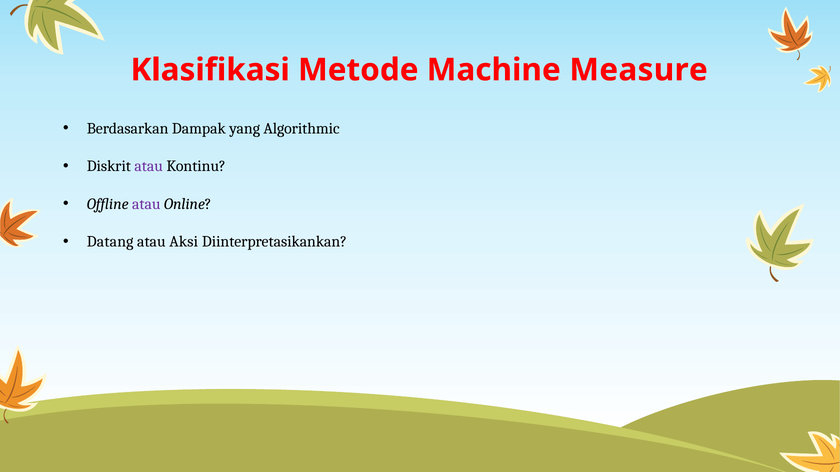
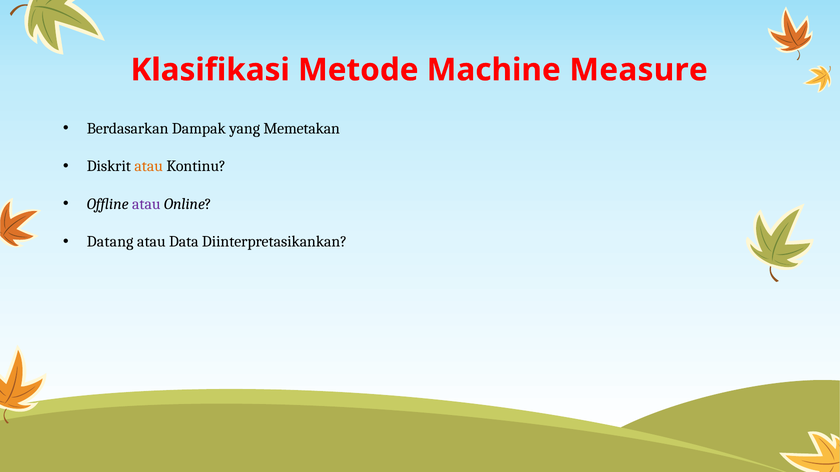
Algorithmic: Algorithmic -> Memetakan (302, 129)
atau colour: purple -> orange (149, 166)
Aksi: Aksi -> Data (184, 242)
